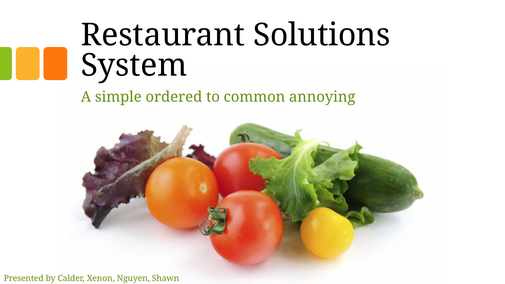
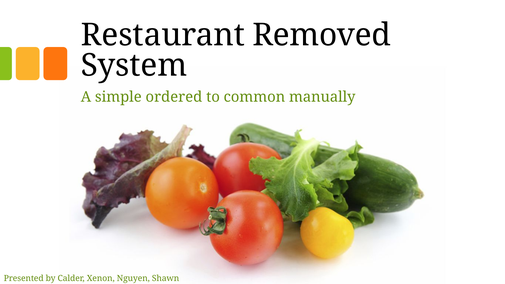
Solutions: Solutions -> Removed (322, 35)
annoying: annoying -> manually (322, 97)
